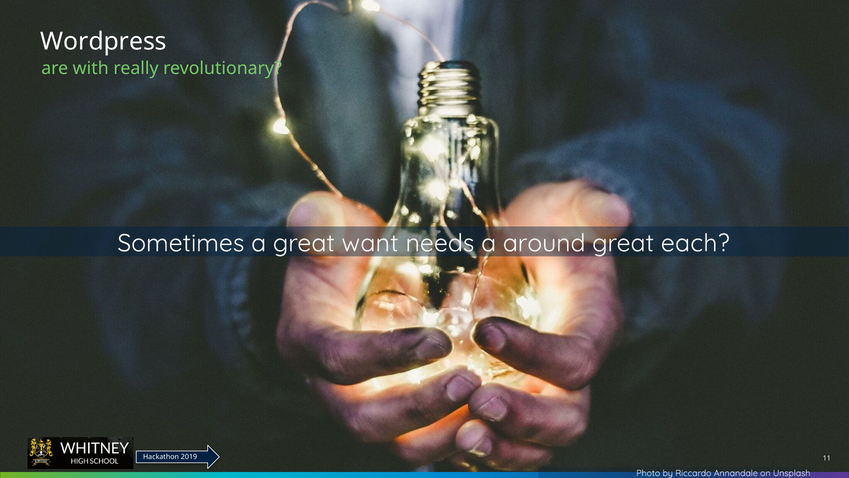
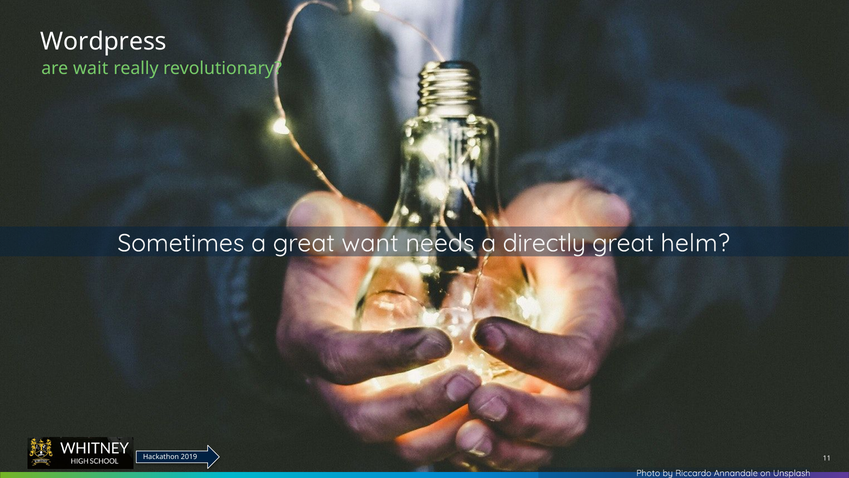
with: with -> wait (91, 68)
around: around -> directly (544, 243)
each: each -> helm (695, 243)
